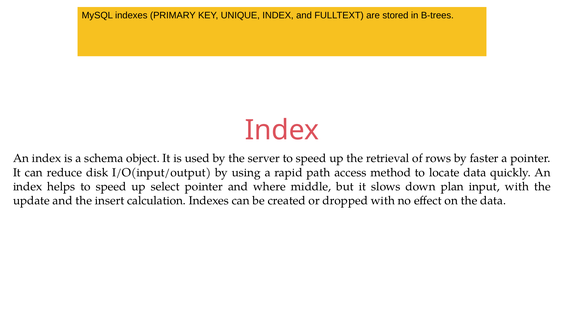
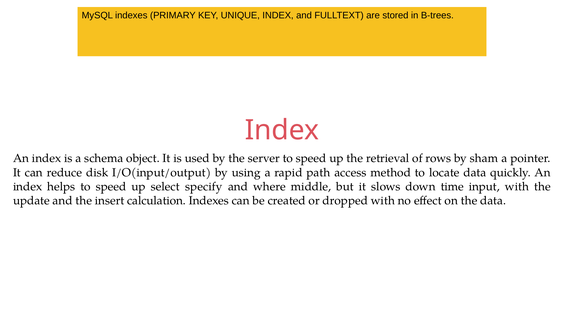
faster: faster -> sham (484, 159)
select pointer: pointer -> specify (204, 187)
plan: plan -> time (452, 187)
